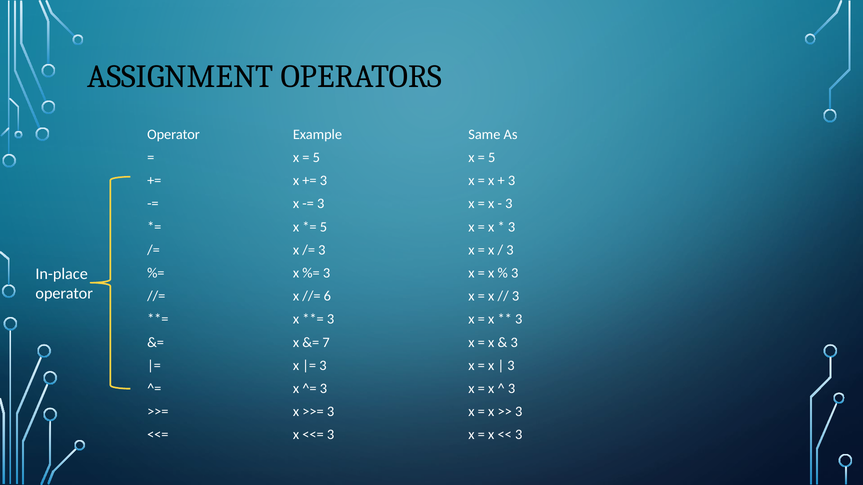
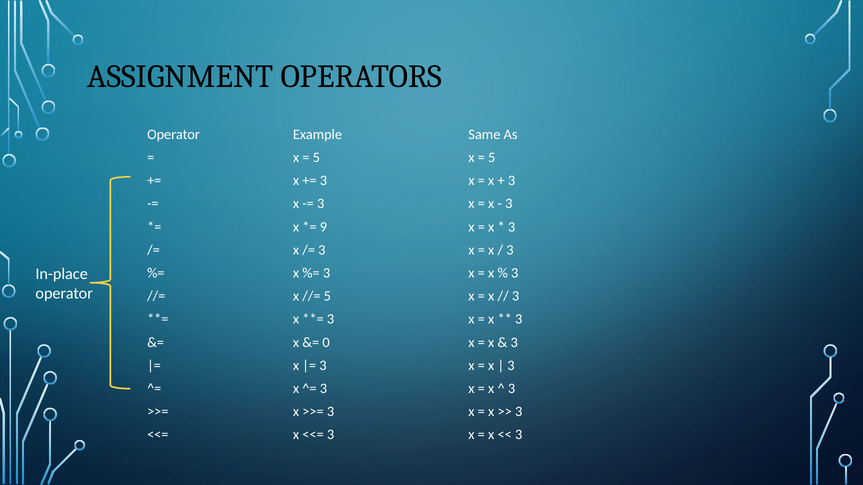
5: 5 -> 9 (323, 227)
6: 6 -> 5 (327, 296)
7: 7 -> 0 (326, 343)
